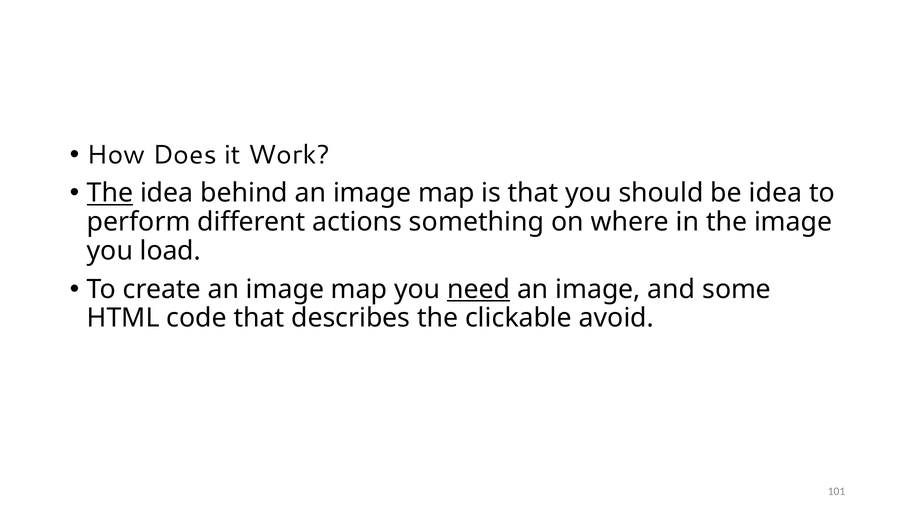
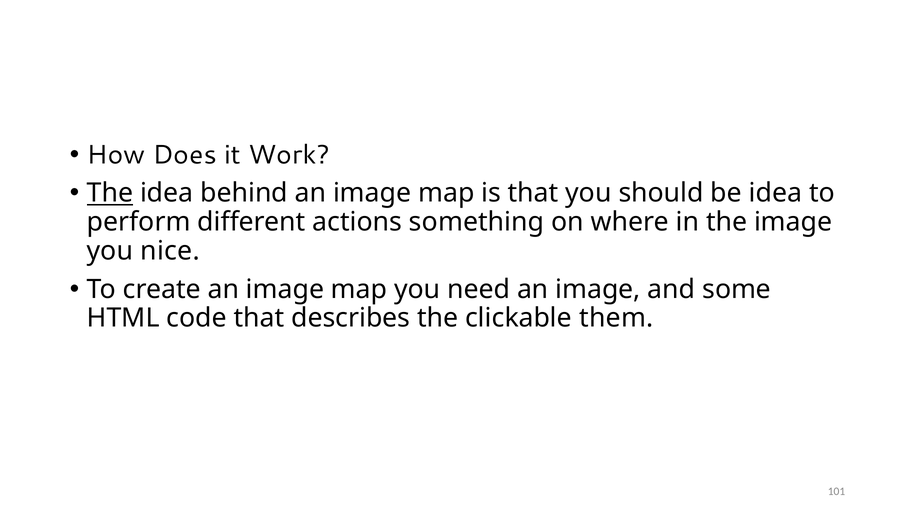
load: load -> nice (170, 251)
need underline: present -> none (479, 289)
avoid: avoid -> them (616, 318)
